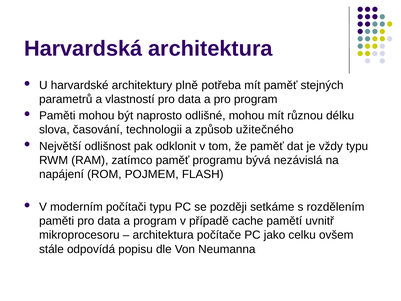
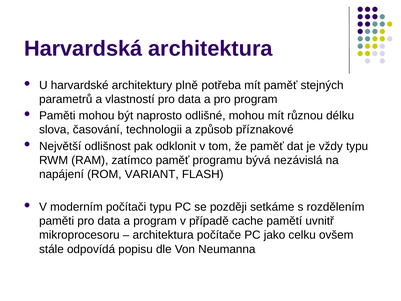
užitečného: užitečného -> příznakové (265, 130)
POJMEM: POJMEM -> VARIANT (152, 174)
